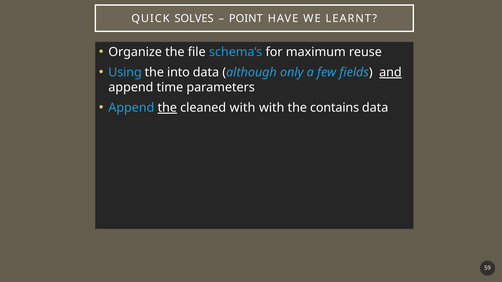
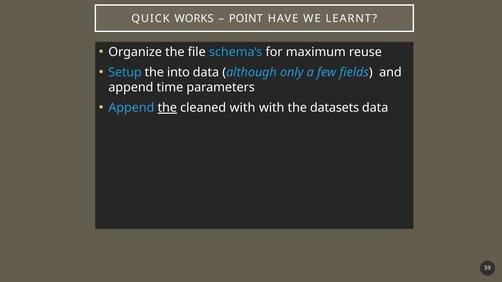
SOLVES: SOLVES -> WORKS (194, 18)
Using: Using -> Setup (125, 73)
and underline: present -> none (390, 73)
contains: contains -> datasets (335, 108)
